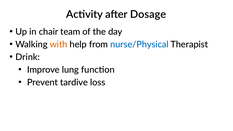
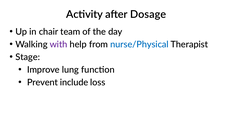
with colour: orange -> purple (59, 44)
Drink: Drink -> Stage (28, 57)
tardive: tardive -> include (74, 82)
